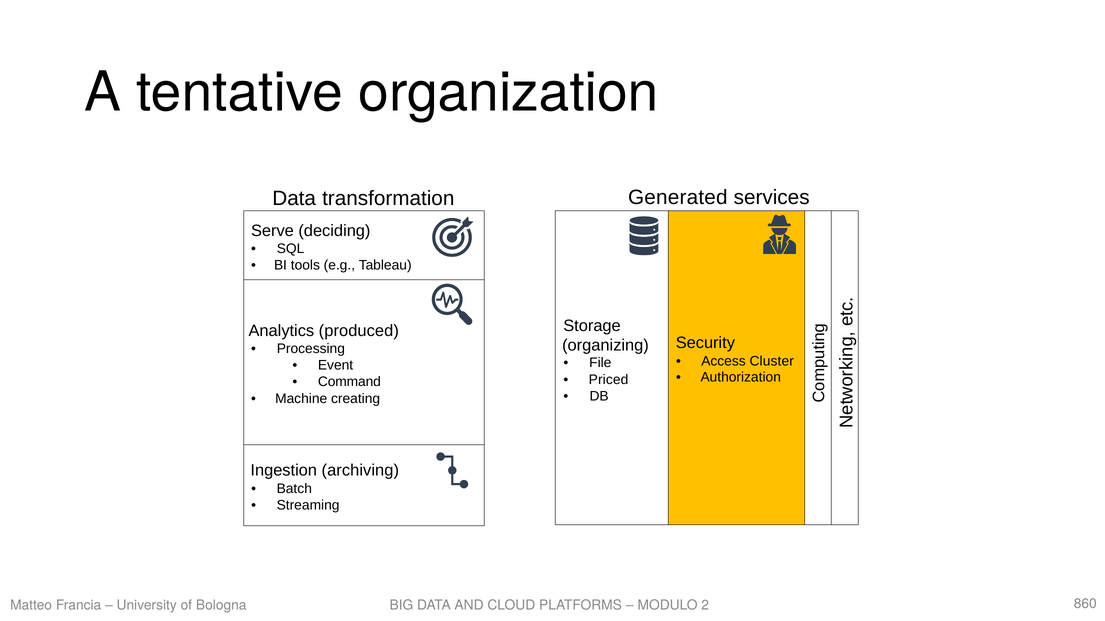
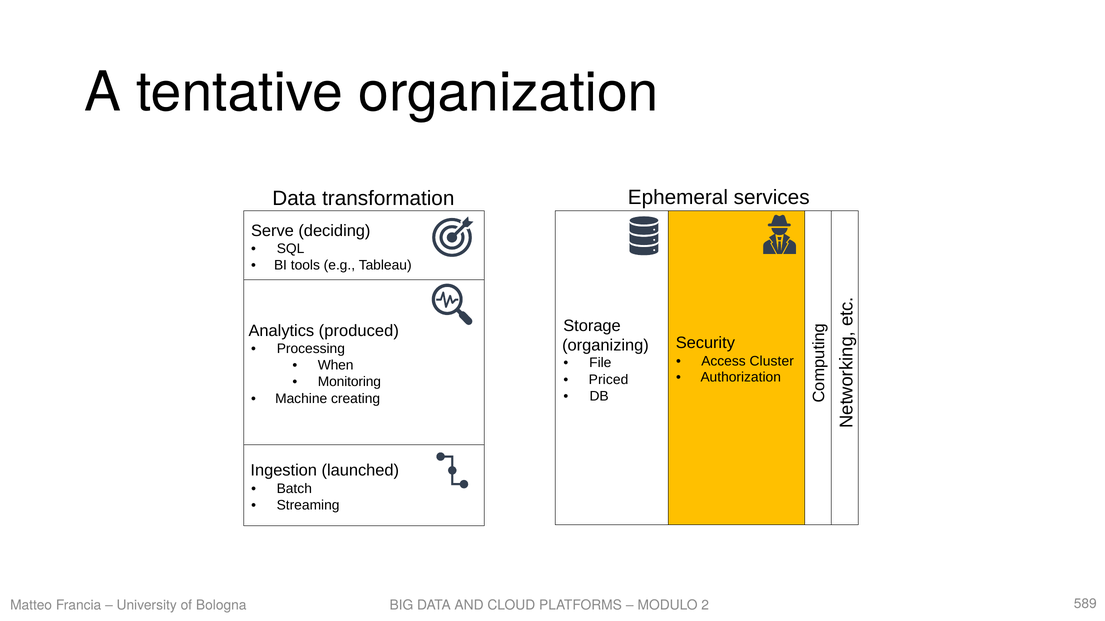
Generated: Generated -> Ephemeral (678, 198)
Event: Event -> When (336, 366)
Command: Command -> Monitoring (349, 382)
archiving: archiving -> launched (360, 471)
860: 860 -> 589 (1085, 604)
